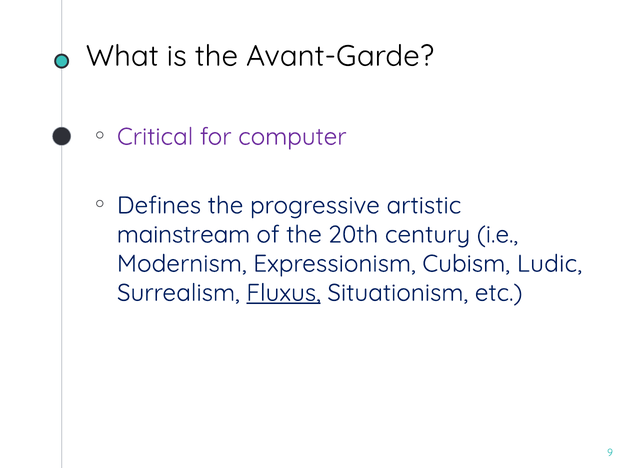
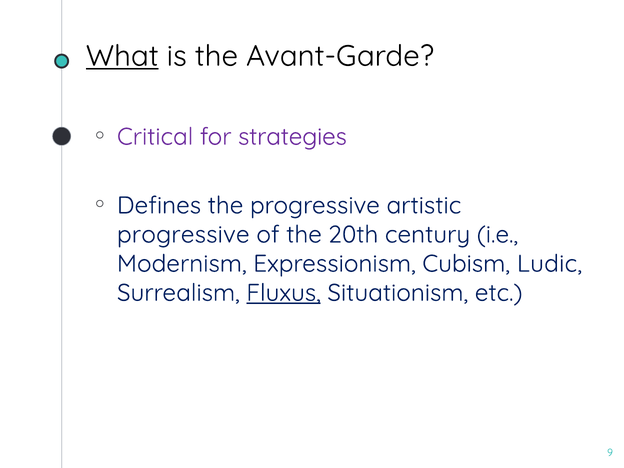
What underline: none -> present (122, 56)
computer: computer -> strategies (292, 137)
mainstream: mainstream -> progressive (183, 235)
